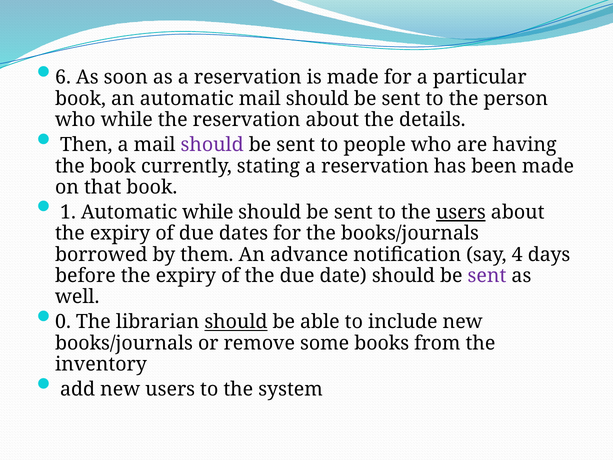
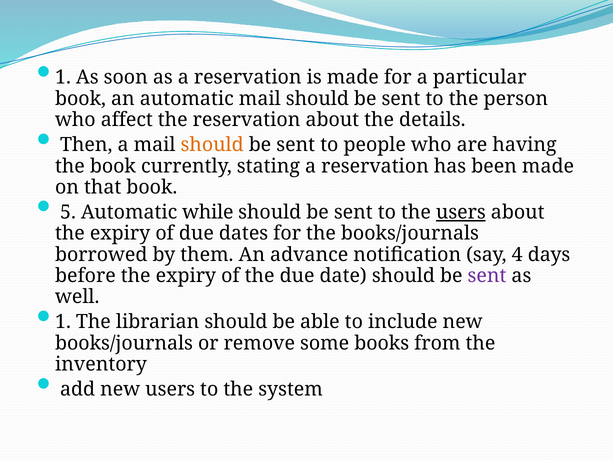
6: 6 -> 1 (63, 77)
who while: while -> affect (127, 120)
should colour: purple -> orange (212, 145)
1: 1 -> 5 (68, 212)
0: 0 -> 1 (63, 322)
should underline: present -> none (236, 322)
